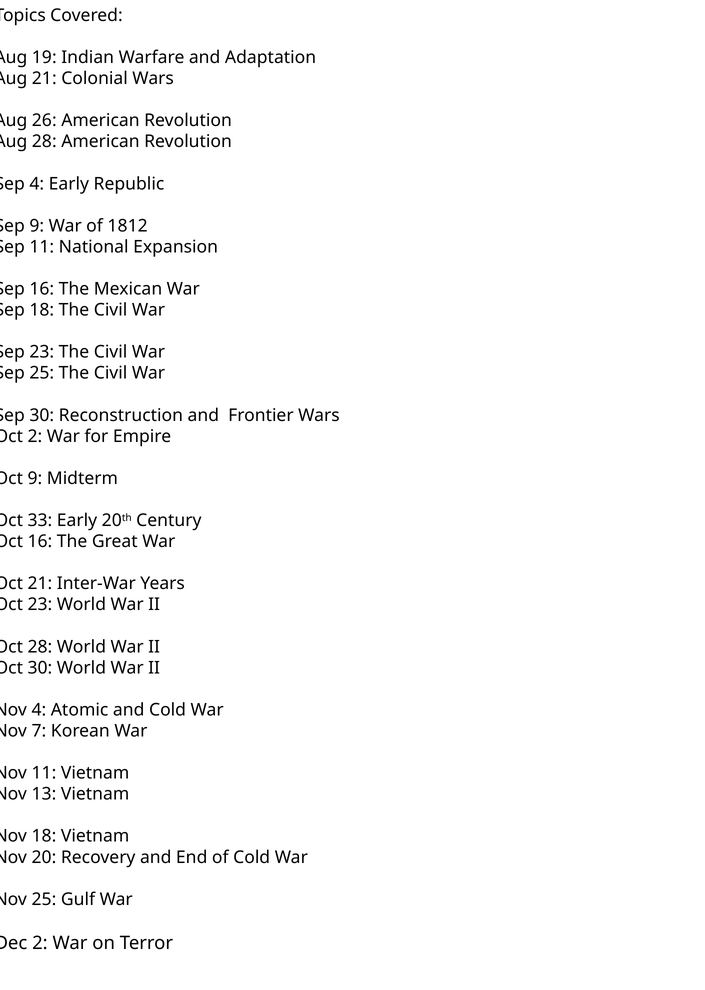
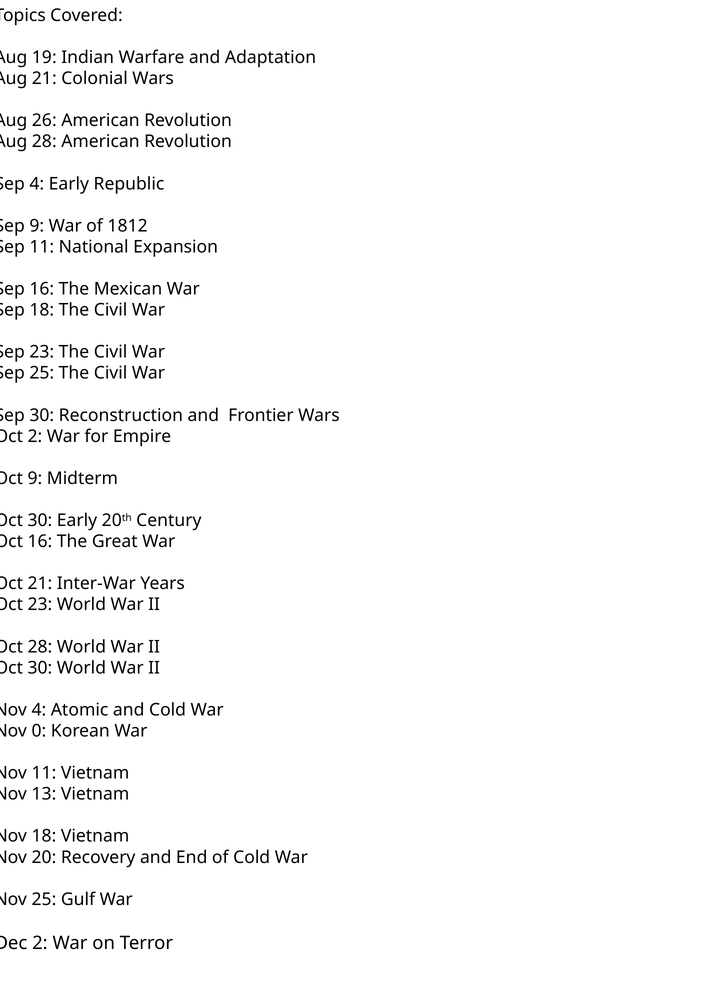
33: 33 -> 30 (40, 520)
7: 7 -> 0 (39, 731)
